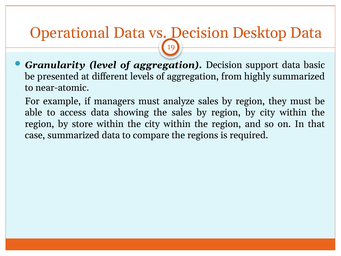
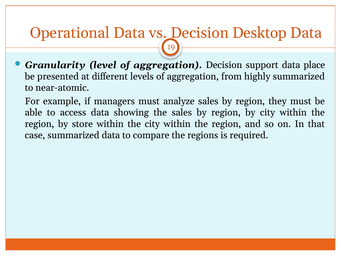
basic: basic -> place (314, 65)
